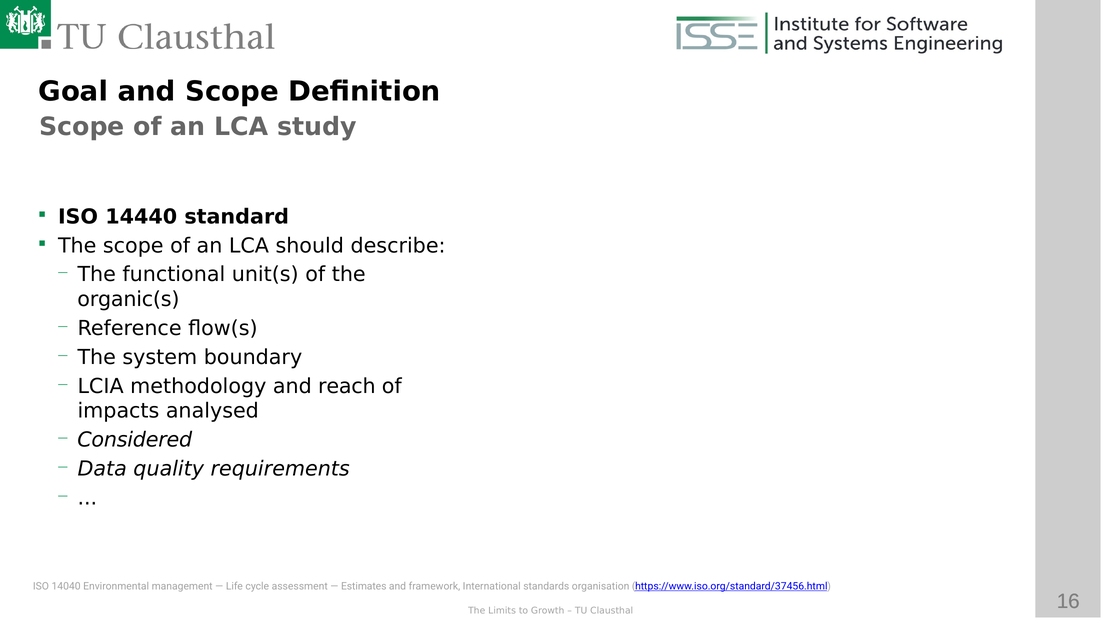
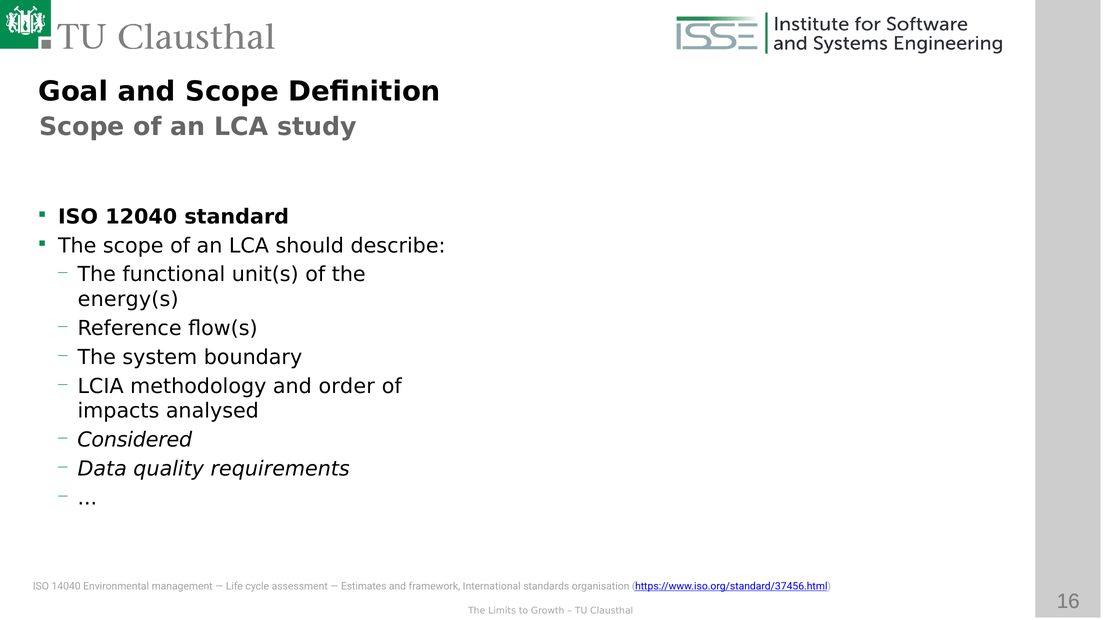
14440: 14440 -> 12040 (141, 217)
organic(s: organic(s -> energy(s (128, 300)
reach: reach -> order (347, 387)
